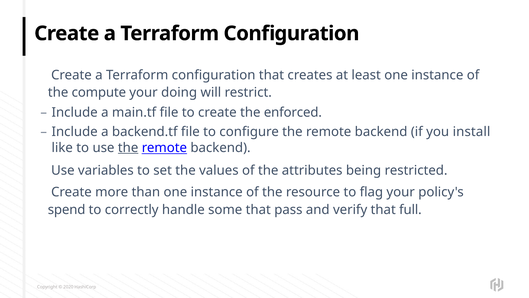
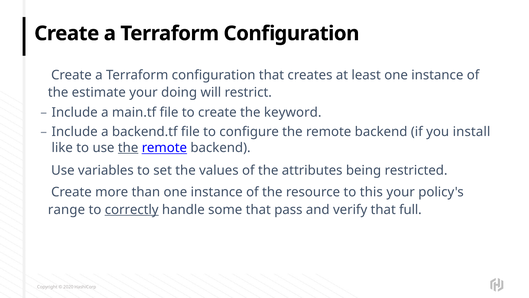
compute: compute -> estimate (99, 92)
enforced: enforced -> keyword (293, 112)
flag: flag -> this (371, 192)
spend: spend -> range (66, 209)
correctly underline: none -> present (132, 209)
